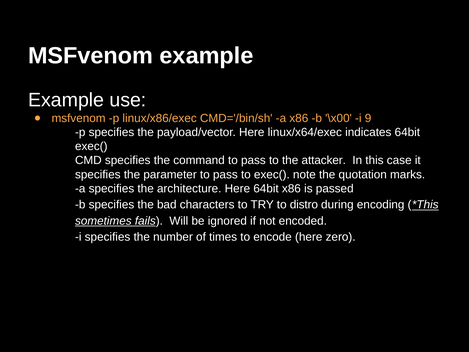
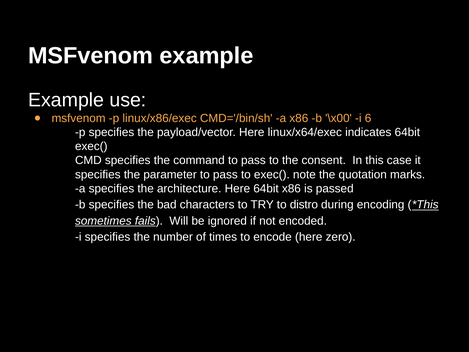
9: 9 -> 6 (368, 118)
attacker: attacker -> consent (324, 160)
